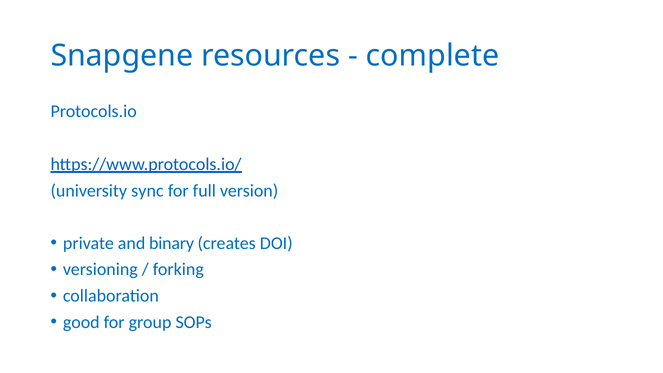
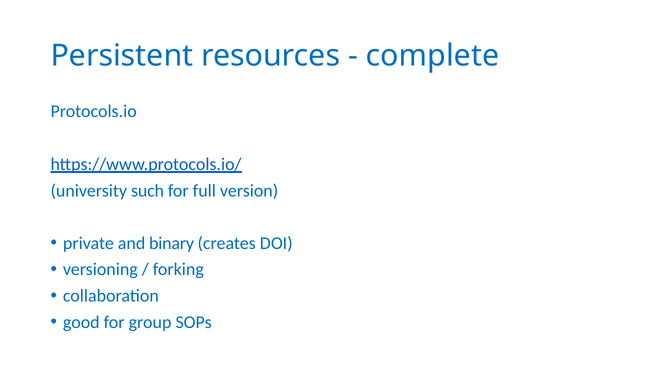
Snapgene: Snapgene -> Persistent (122, 56)
sync: sync -> such (148, 191)
